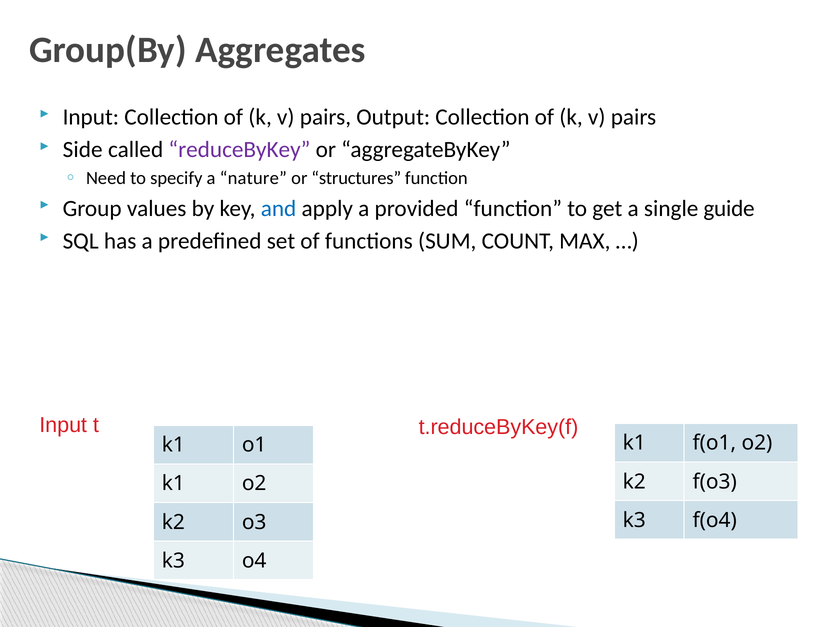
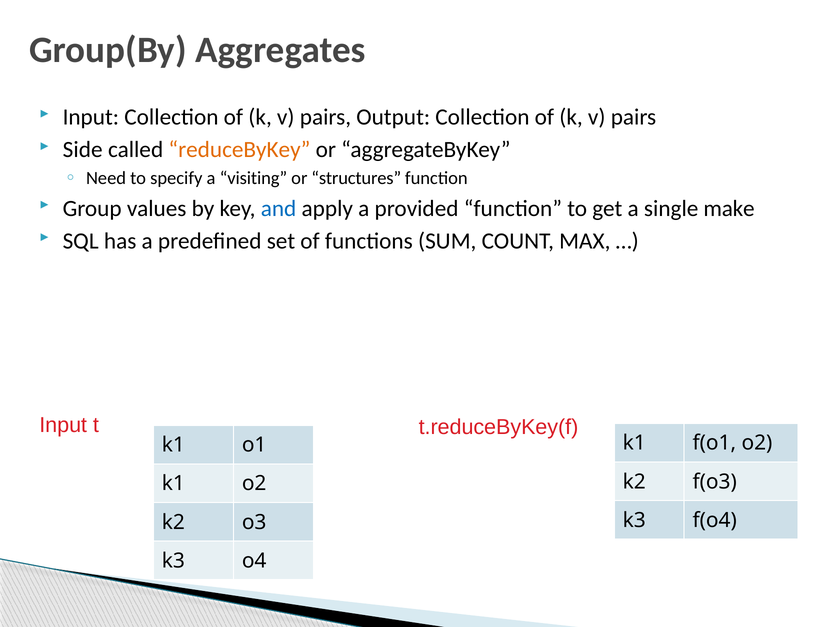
reduceByKey colour: purple -> orange (239, 150)
nature: nature -> visiting (253, 178)
guide: guide -> make (729, 208)
